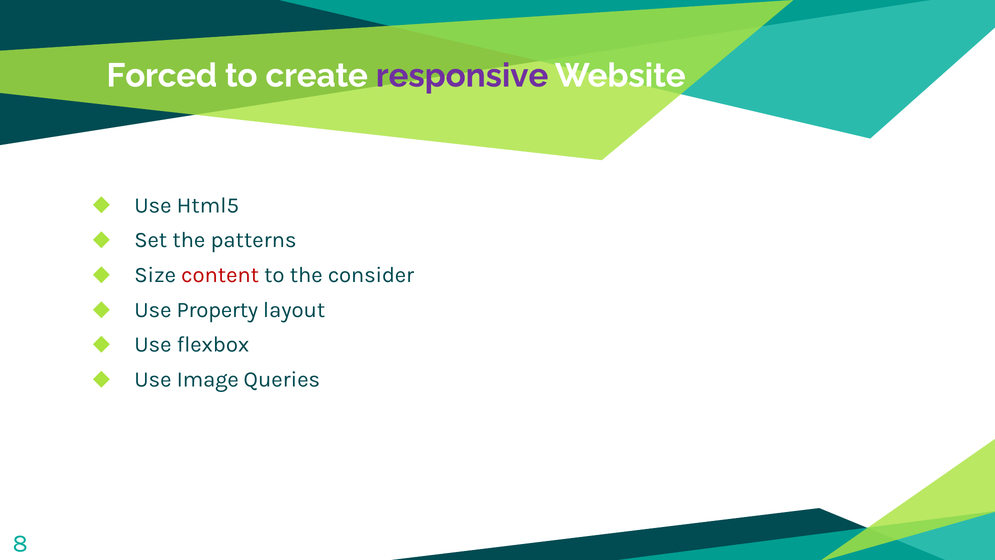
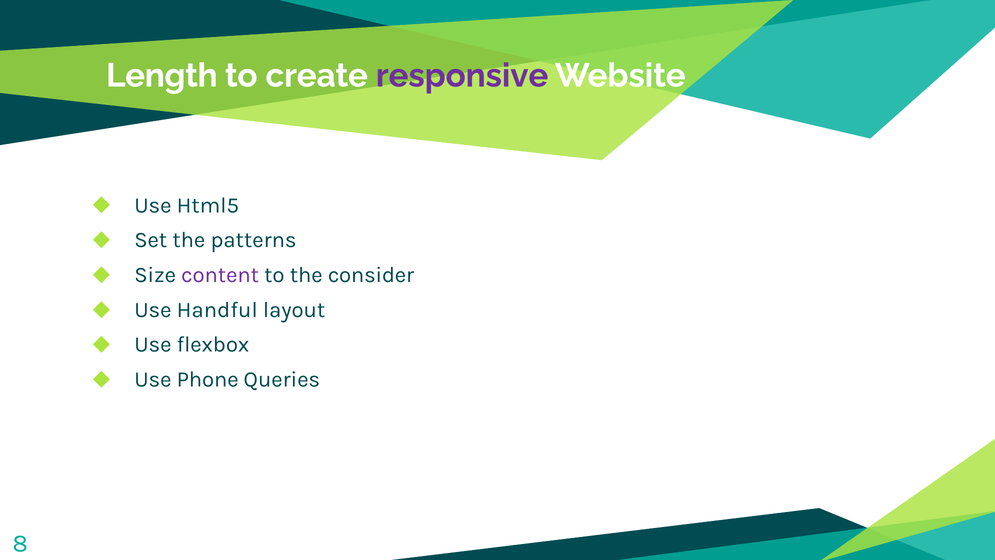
Forced: Forced -> Length (162, 76)
content colour: red -> purple (220, 275)
Property: Property -> Handful (217, 310)
Image: Image -> Phone (208, 379)
